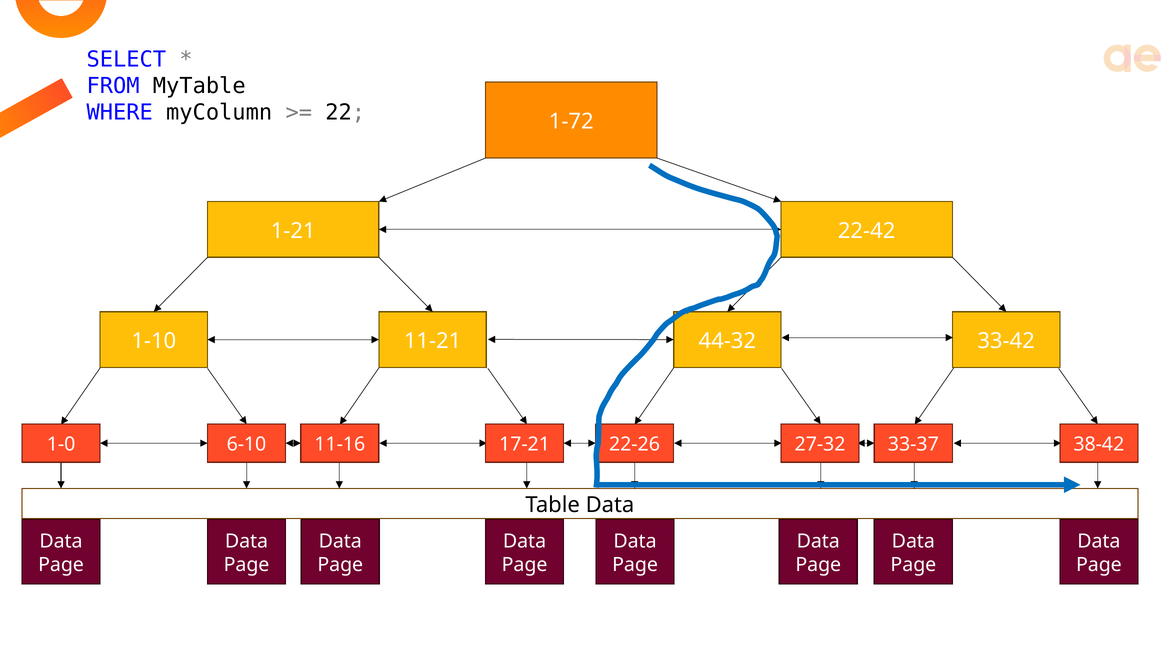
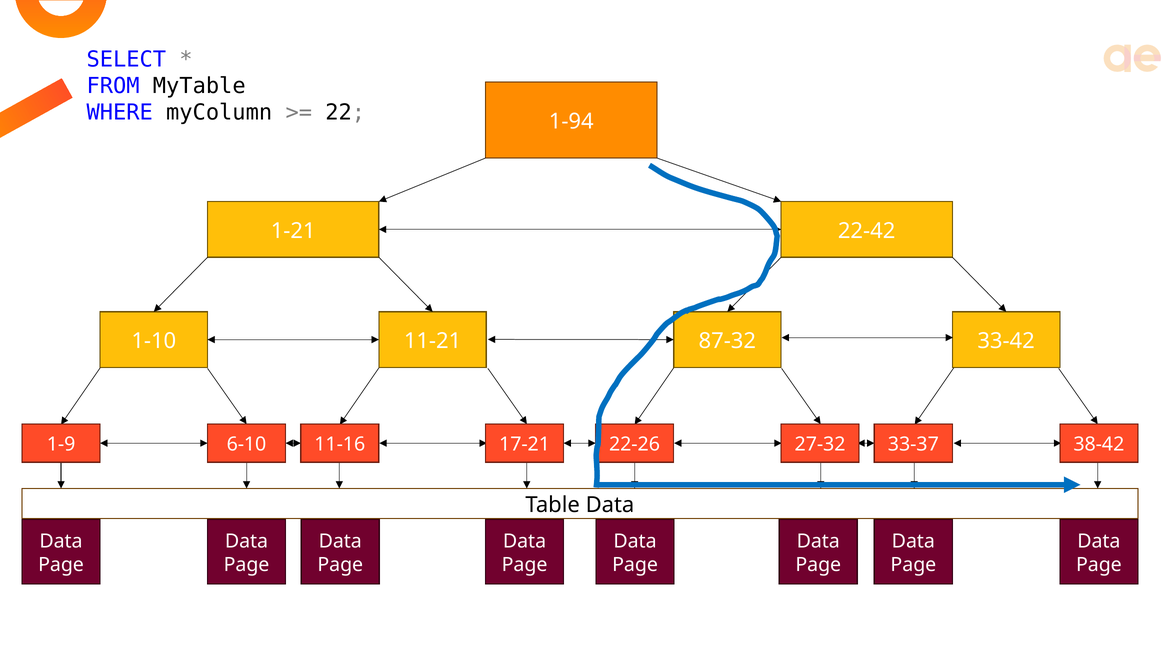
1-72: 1-72 -> 1-94 (571, 122)
44-32: 44-32 -> 87-32 (727, 341)
1-0: 1-0 -> 1-9 (61, 445)
